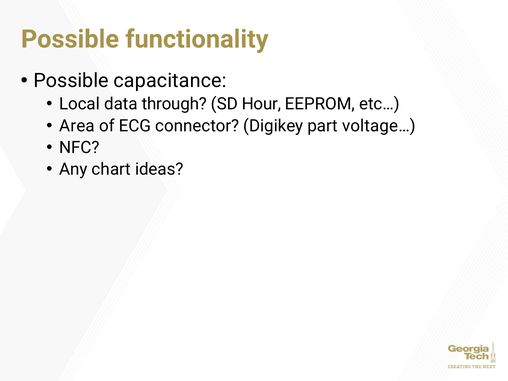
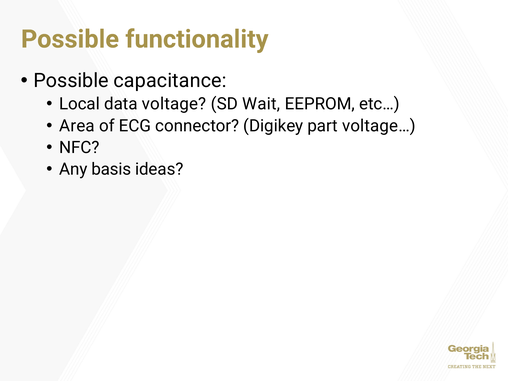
through: through -> voltage (174, 104)
Hour: Hour -> Wait (261, 104)
chart: chart -> basis (111, 169)
